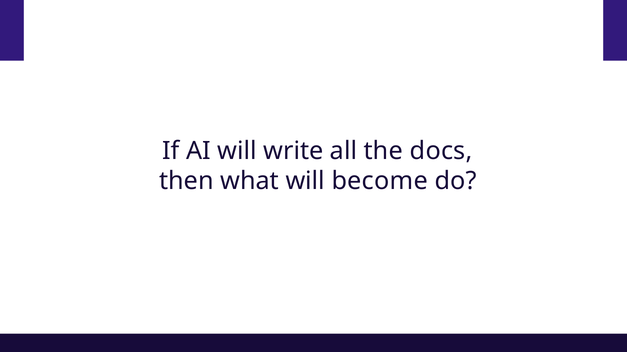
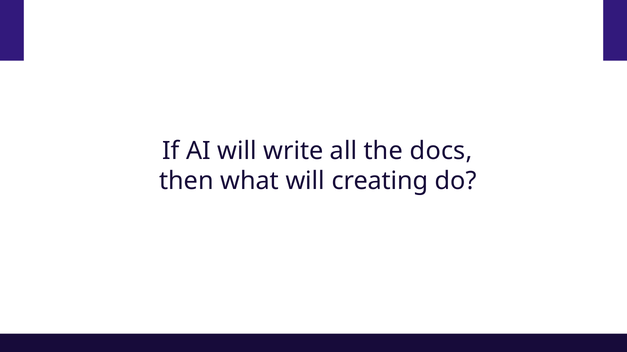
become: become -> creating (380, 181)
